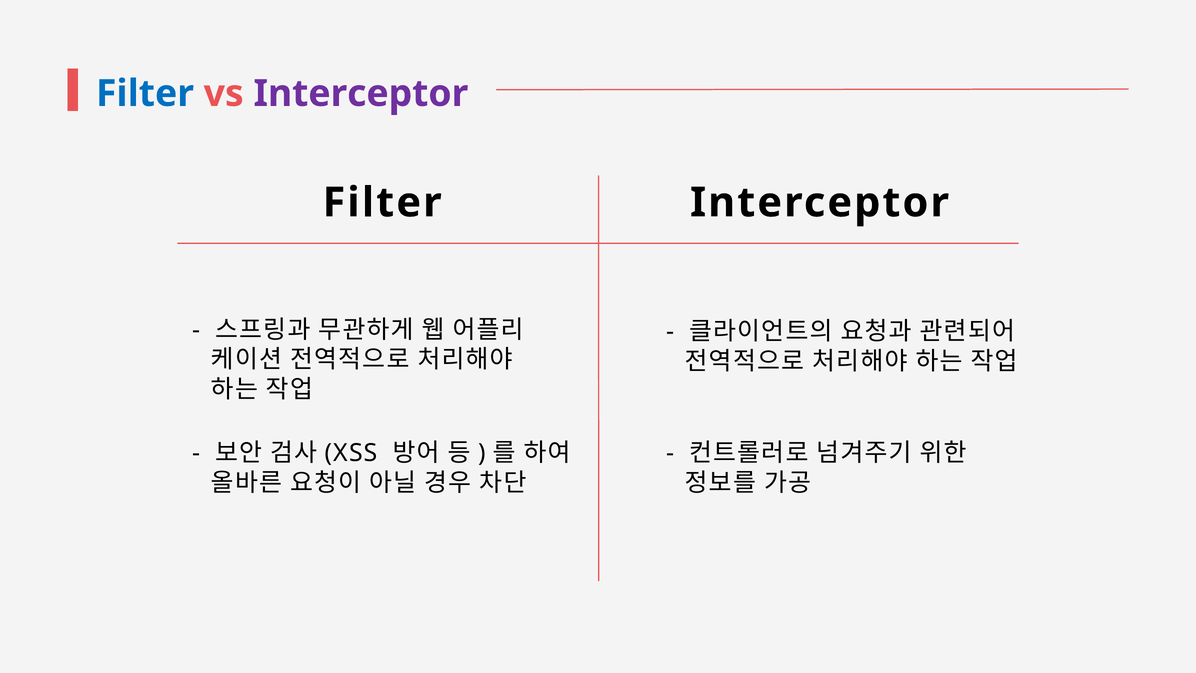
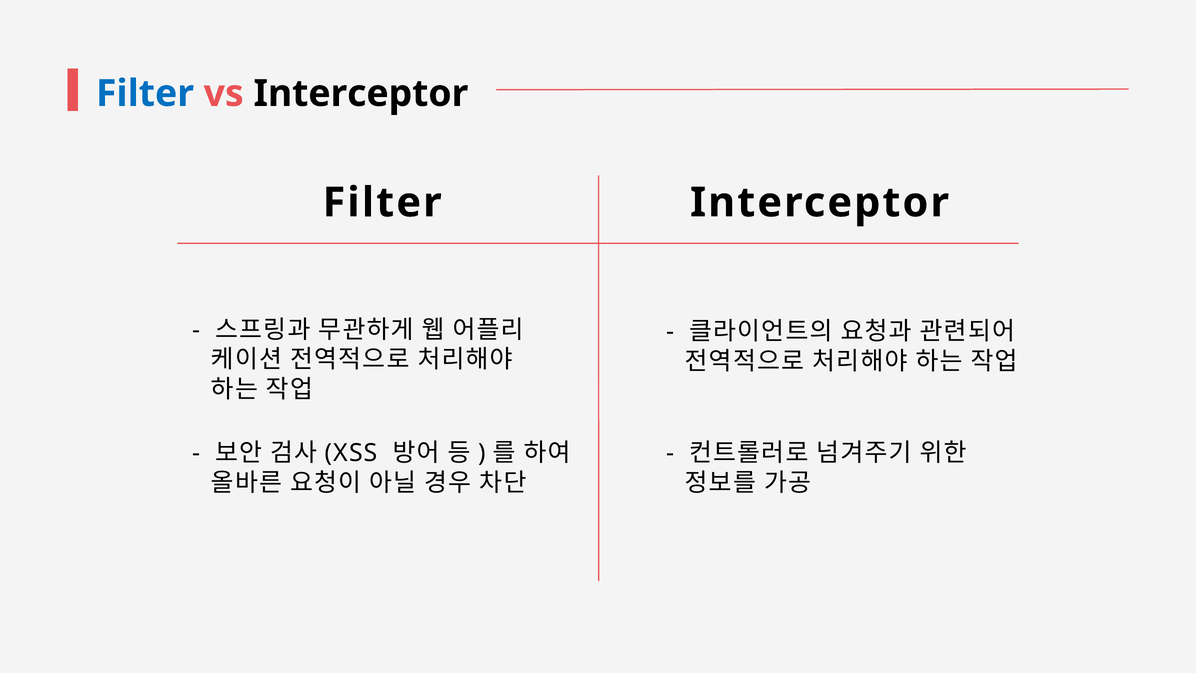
Interceptor colour: purple -> black (361, 94)
